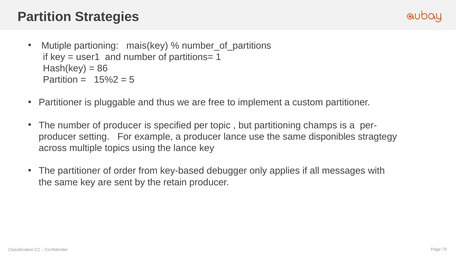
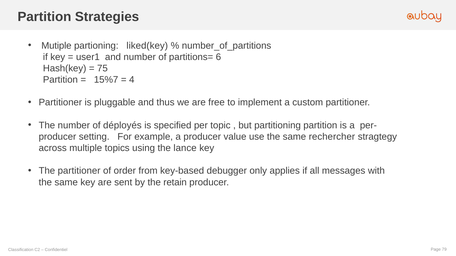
mais(key: mais(key -> liked(key (147, 46)
1: 1 -> 6 (218, 57)
86: 86 -> 75 (102, 69)
15%2: 15%2 -> 15%7 (106, 80)
5: 5 -> 4 (132, 80)
of producer: producer -> déployés (122, 126)
partitioning champs: champs -> partition (320, 126)
producer lance: lance -> value (235, 137)
disponibles: disponibles -> rechercher (332, 137)
